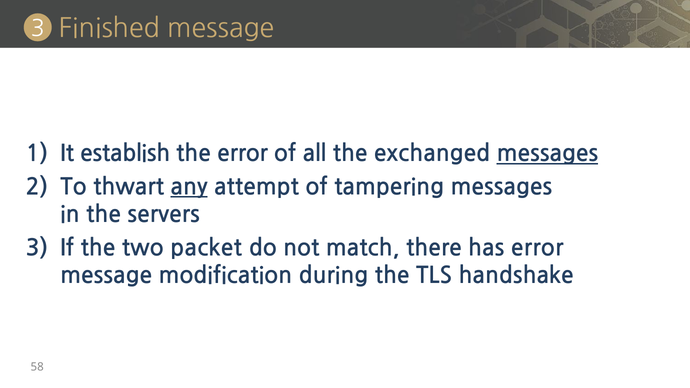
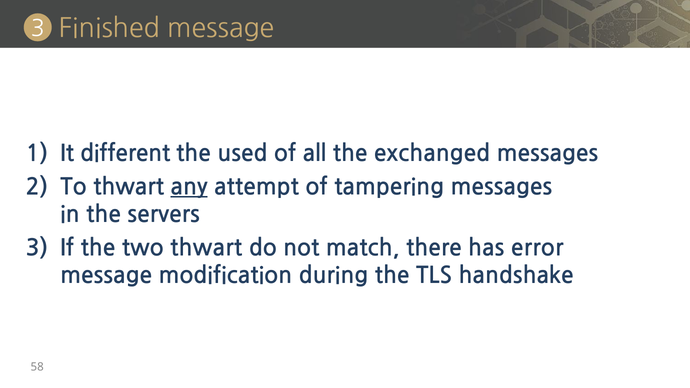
establish: establish -> different (125, 154)
the error: error -> used (242, 154)
messages underline: present -> none (547, 154)
two packet: packet -> thwart (206, 248)
